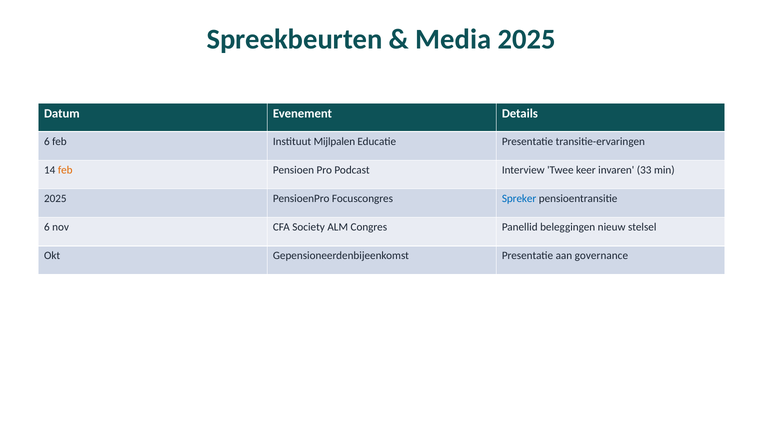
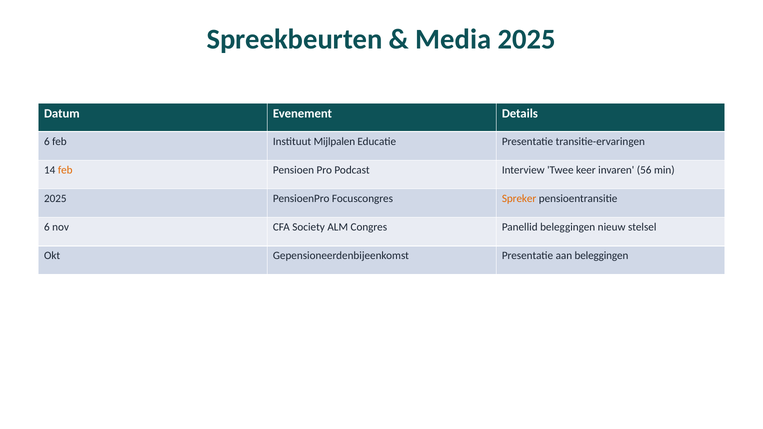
33: 33 -> 56 (644, 170)
Spreker colour: blue -> orange (519, 199)
aan governance: governance -> beleggingen (601, 256)
